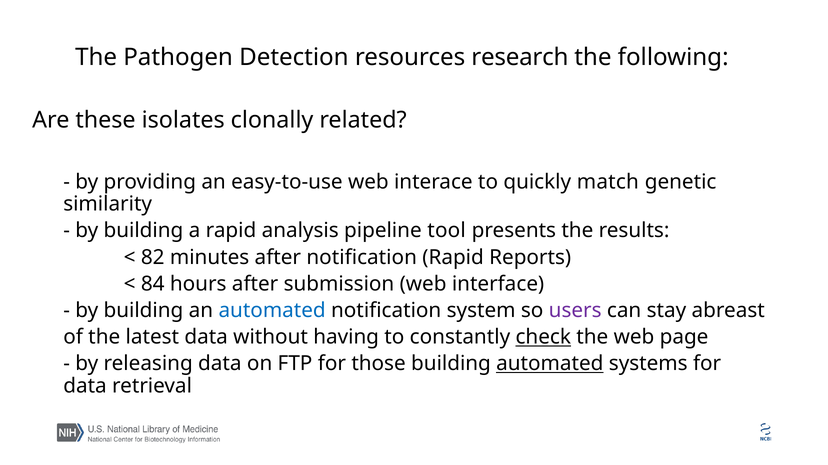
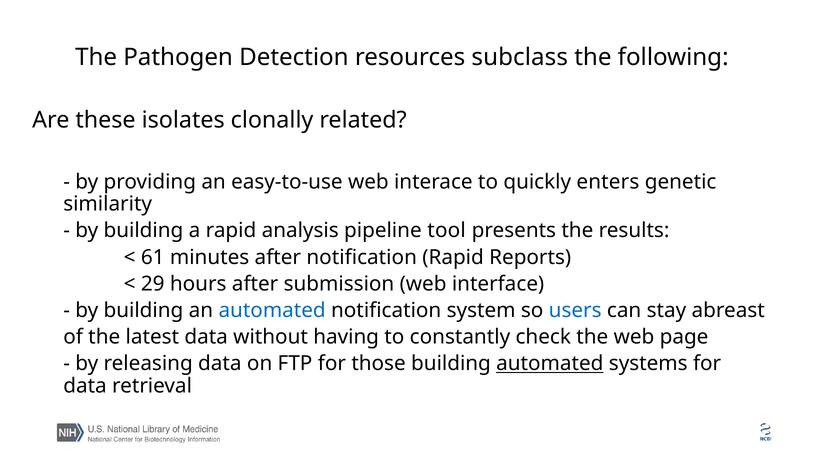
research: research -> subclass (520, 58)
match: match -> enters (608, 182)
82: 82 -> 61 (153, 258)
84: 84 -> 29 (153, 284)
users colour: purple -> blue (575, 311)
check underline: present -> none (543, 338)
